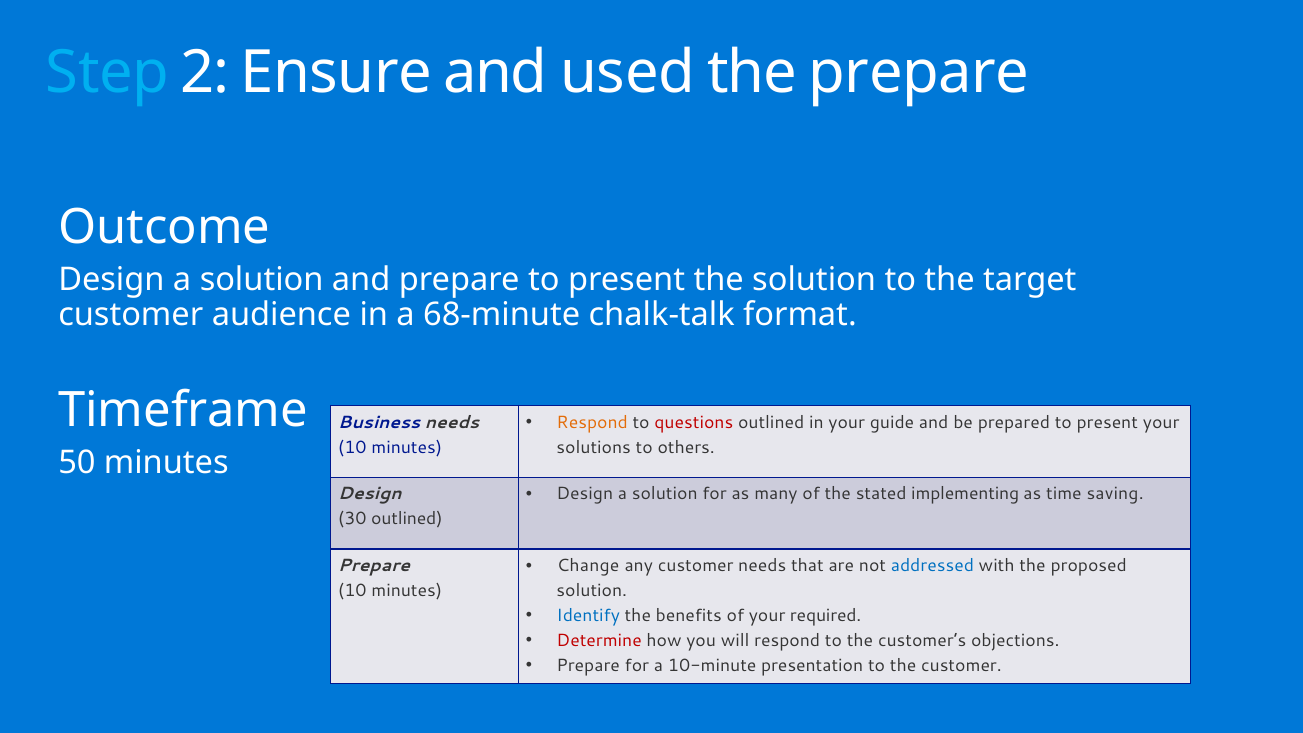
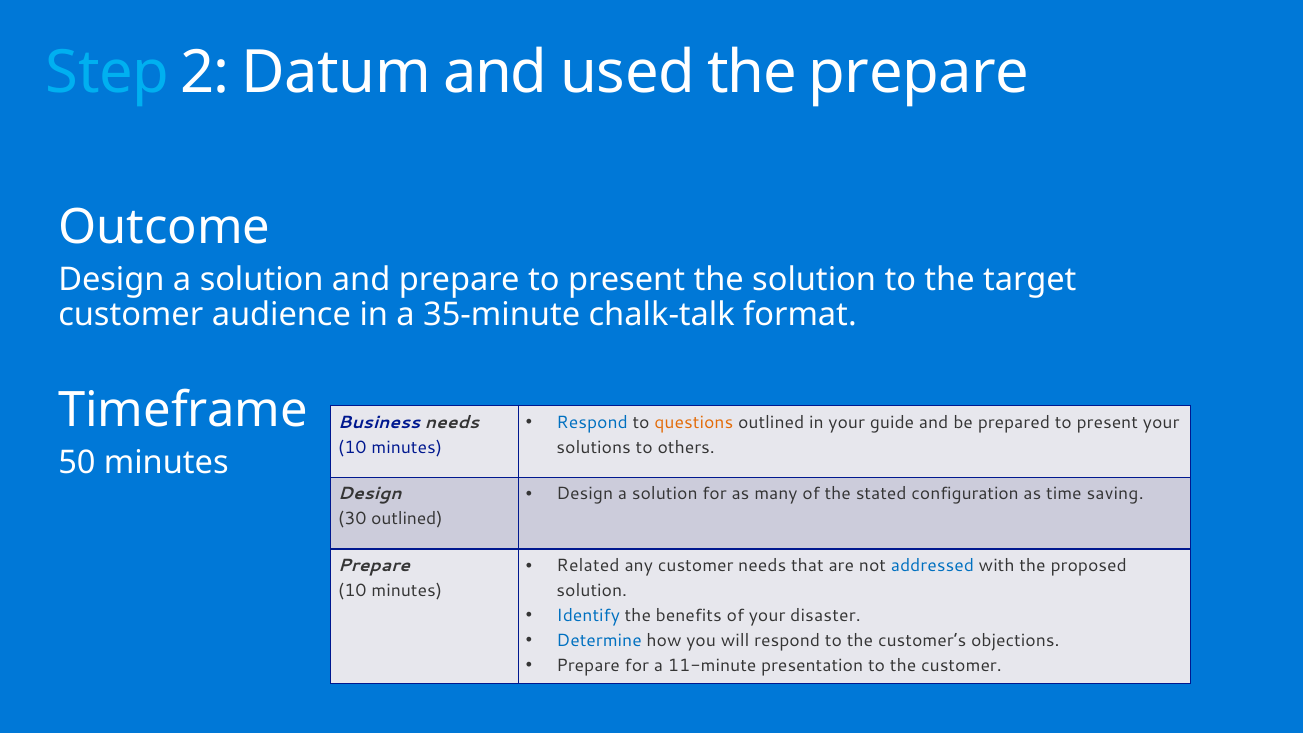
Ensure: Ensure -> Datum (336, 73)
68-minute: 68-minute -> 35-minute (502, 315)
Respond colour: orange -> blue (592, 422)
questions colour: red -> orange (694, 422)
implementing: implementing -> configuration (965, 494)
Change: Change -> Related (588, 566)
required: required -> disaster (825, 616)
Determine colour: red -> blue (599, 641)
10-minute: 10-minute -> 11-minute (712, 666)
